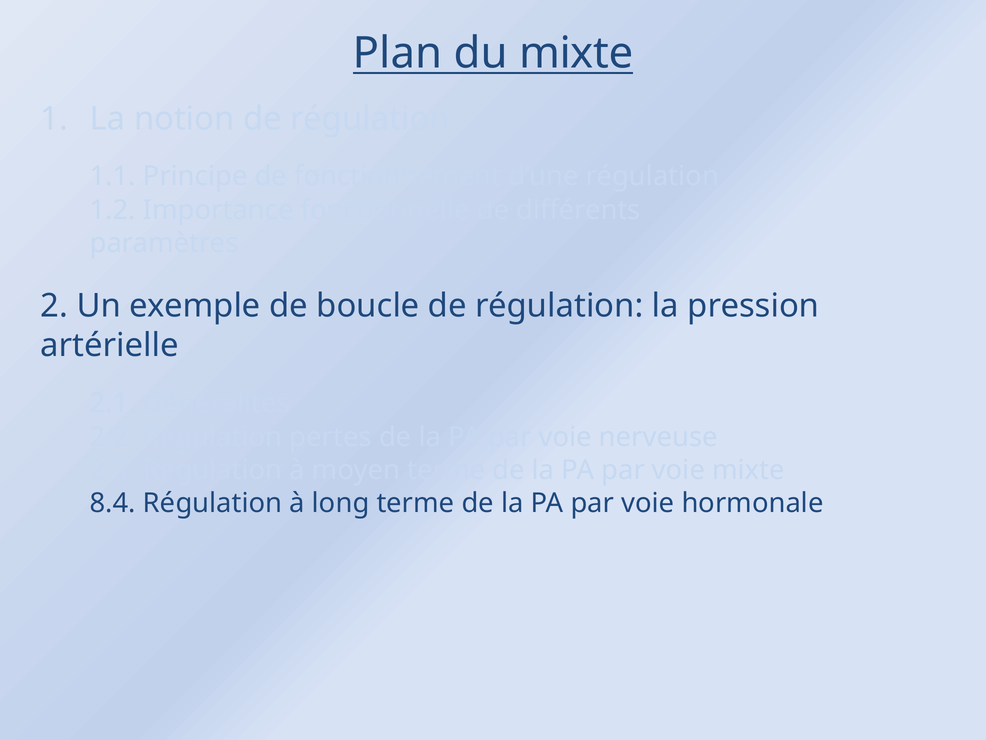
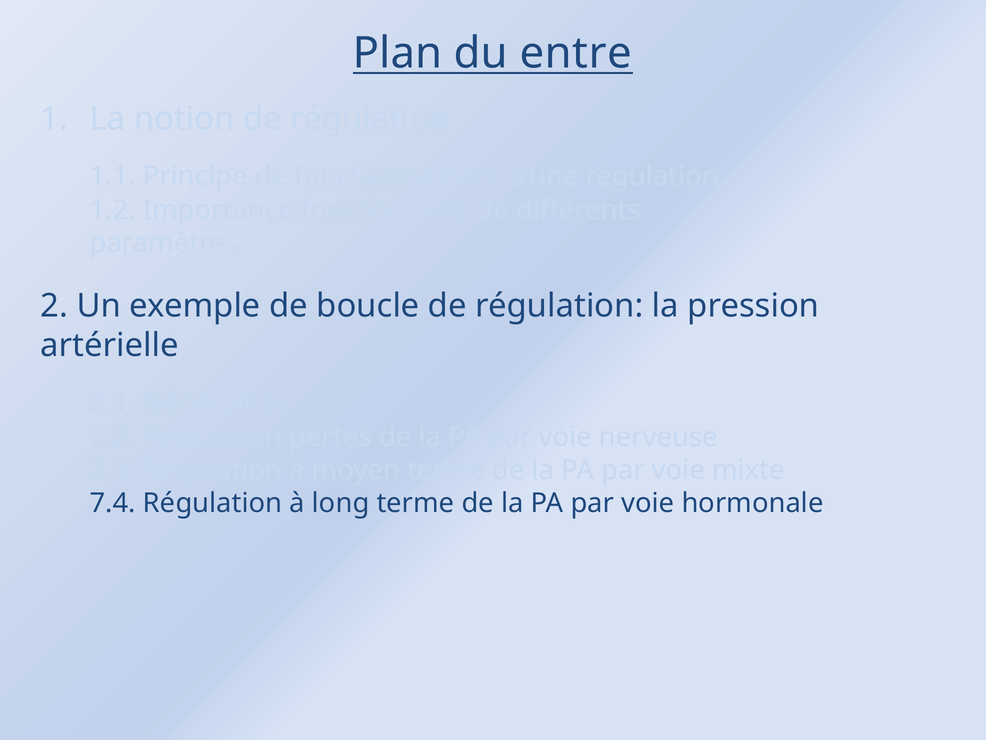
du mixte: mixte -> entre (576, 53)
8.4: 8.4 -> 7.4 (113, 503)
